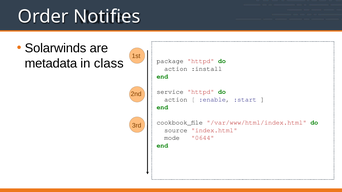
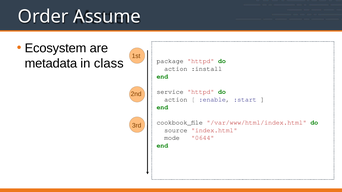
Notifies: Notifies -> Assume (107, 17)
Solarwinds: Solarwinds -> Ecosystem (56, 48)
